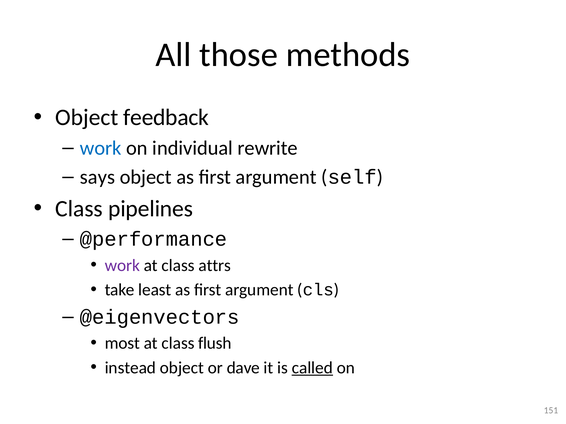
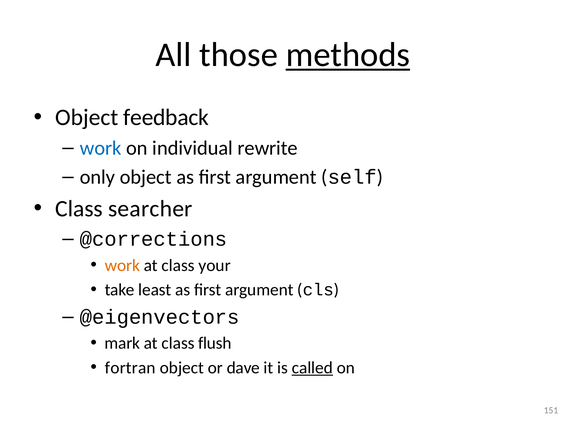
methods underline: none -> present (348, 55)
says: says -> only (98, 177)
pipelines: pipelines -> searcher (150, 209)
@performance: @performance -> @corrections (154, 239)
work colour: purple -> orange (122, 266)
attrs: attrs -> your (215, 266)
most: most -> mark (122, 344)
instead: instead -> fortran (130, 368)
